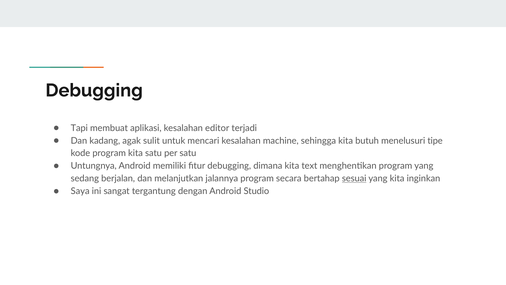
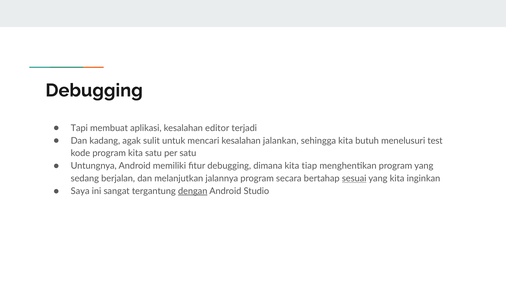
machine: machine -> jalankan (281, 140)
tipe: tipe -> test (435, 140)
text: text -> tiap (309, 166)
dengan underline: none -> present (193, 191)
